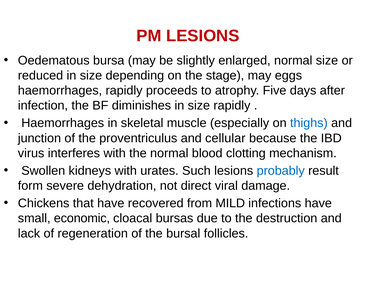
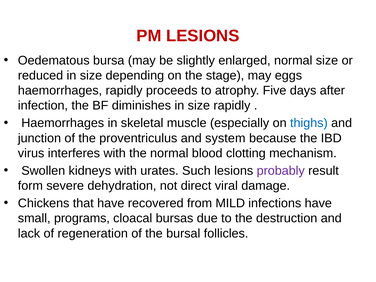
cellular: cellular -> system (225, 138)
probably colour: blue -> purple (281, 171)
economic: economic -> programs (82, 218)
